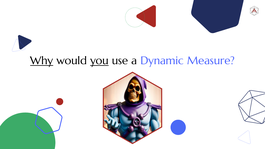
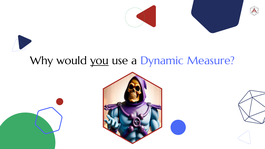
Why underline: present -> none (42, 61)
